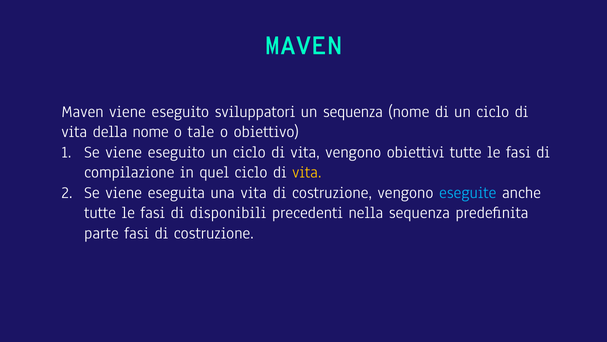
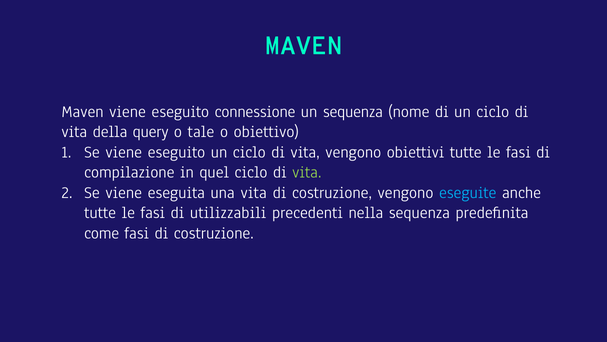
sviluppatori: sviluppatori -> connessione (255, 111)
della nome: nome -> query (151, 132)
vita colour: yellow -> light green (307, 172)
disponibili: disponibili -> utilizzabili (228, 212)
parte: parte -> come (102, 233)
